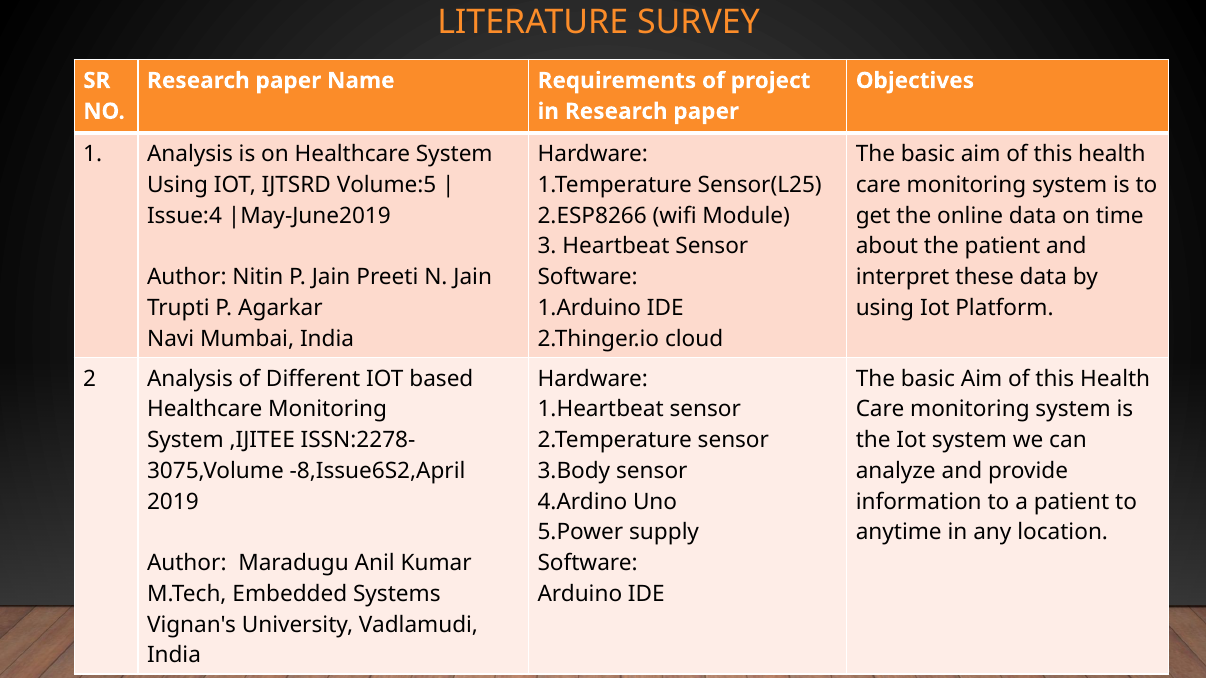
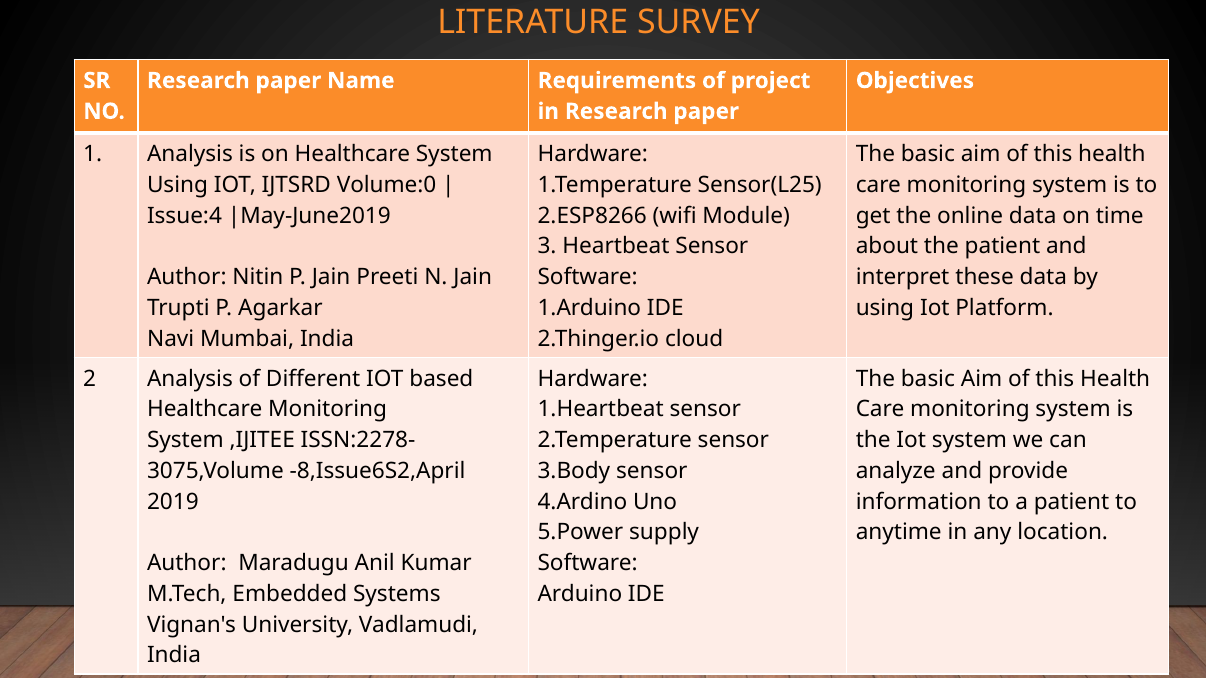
Volume:5: Volume:5 -> Volume:0 (387, 185)
